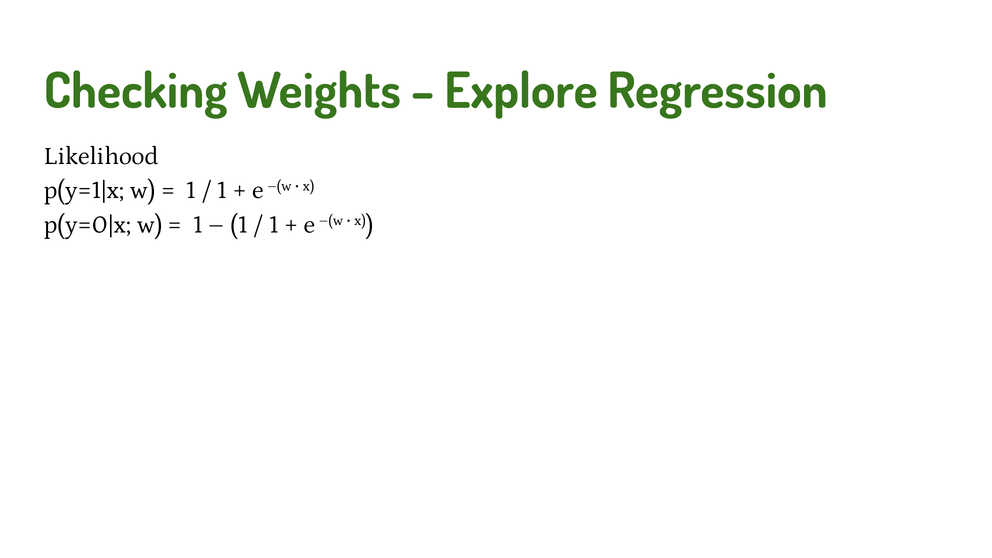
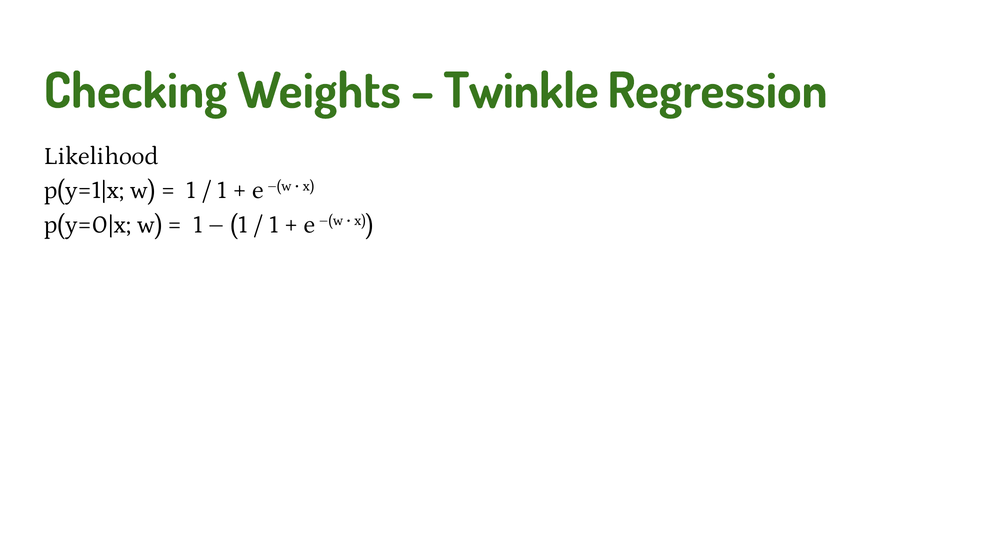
Explore: Explore -> Twinkle (521, 91)
